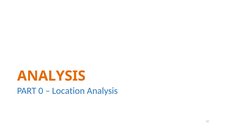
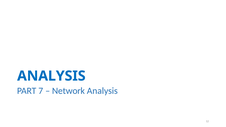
ANALYSIS colour: orange -> blue (51, 76)
0: 0 -> 7 (41, 91)
Location: Location -> Network (69, 91)
